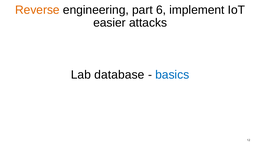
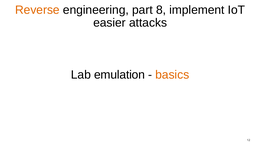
6: 6 -> 8 (161, 10)
database: database -> emulation (120, 75)
basics colour: blue -> orange (172, 75)
